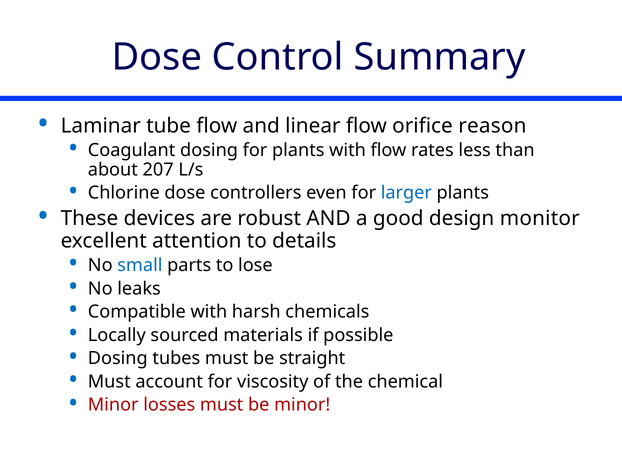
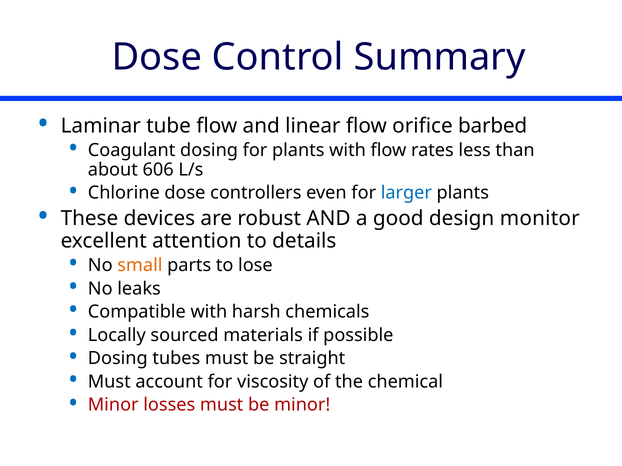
reason: reason -> barbed (493, 126)
207: 207 -> 606 (158, 170)
small colour: blue -> orange (140, 266)
